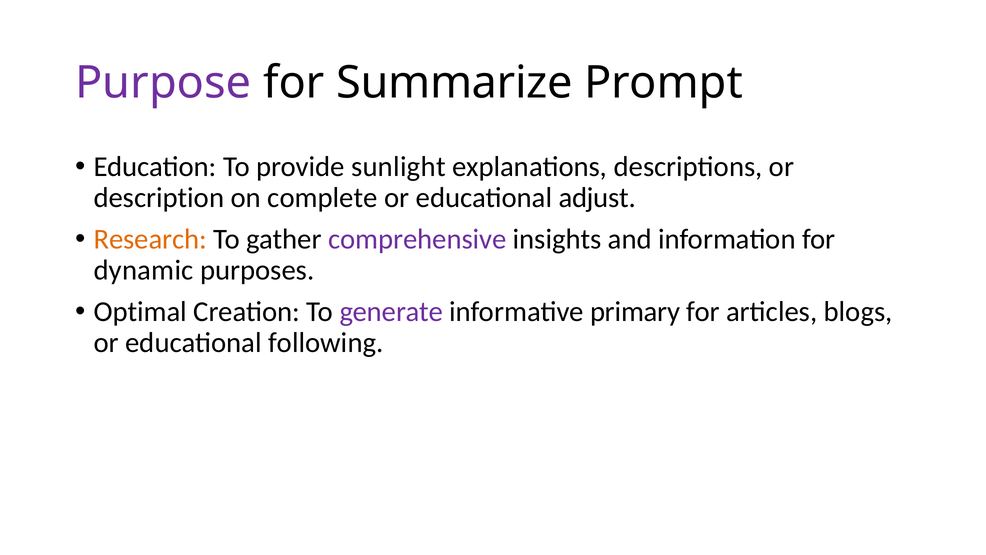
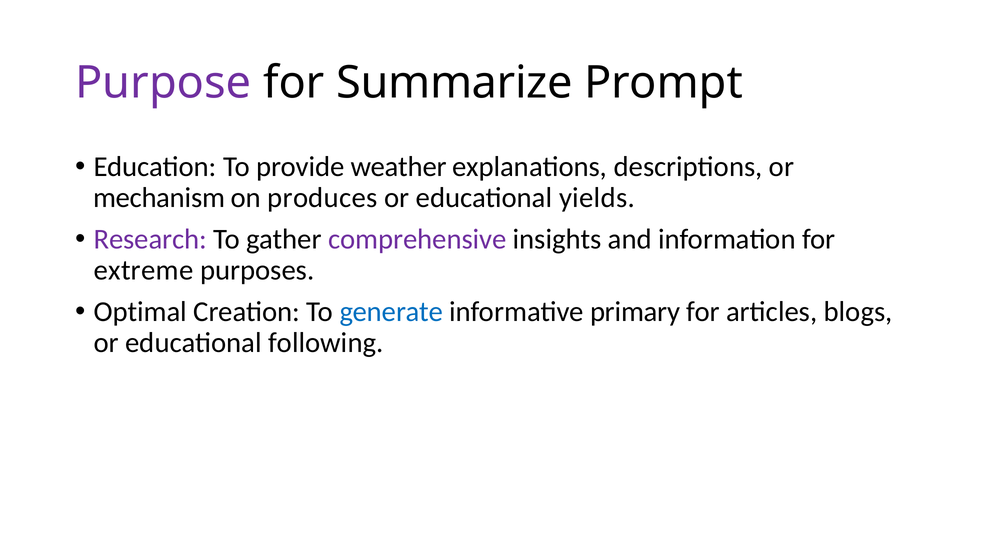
sunlight: sunlight -> weather (399, 167)
description: description -> mechanism (159, 198)
complete: complete -> produces (322, 198)
adjust: adjust -> yields (597, 198)
Research colour: orange -> purple (150, 239)
dynamic: dynamic -> extreme (144, 270)
generate colour: purple -> blue (391, 312)
